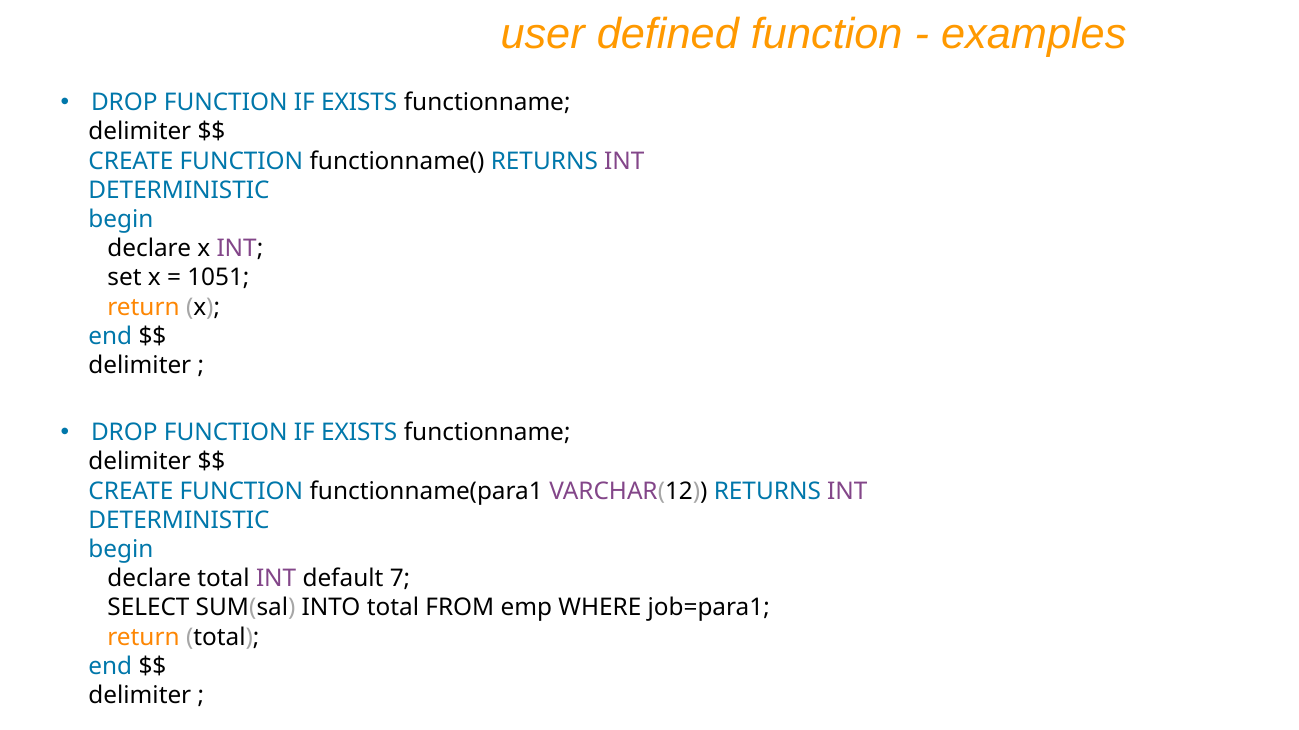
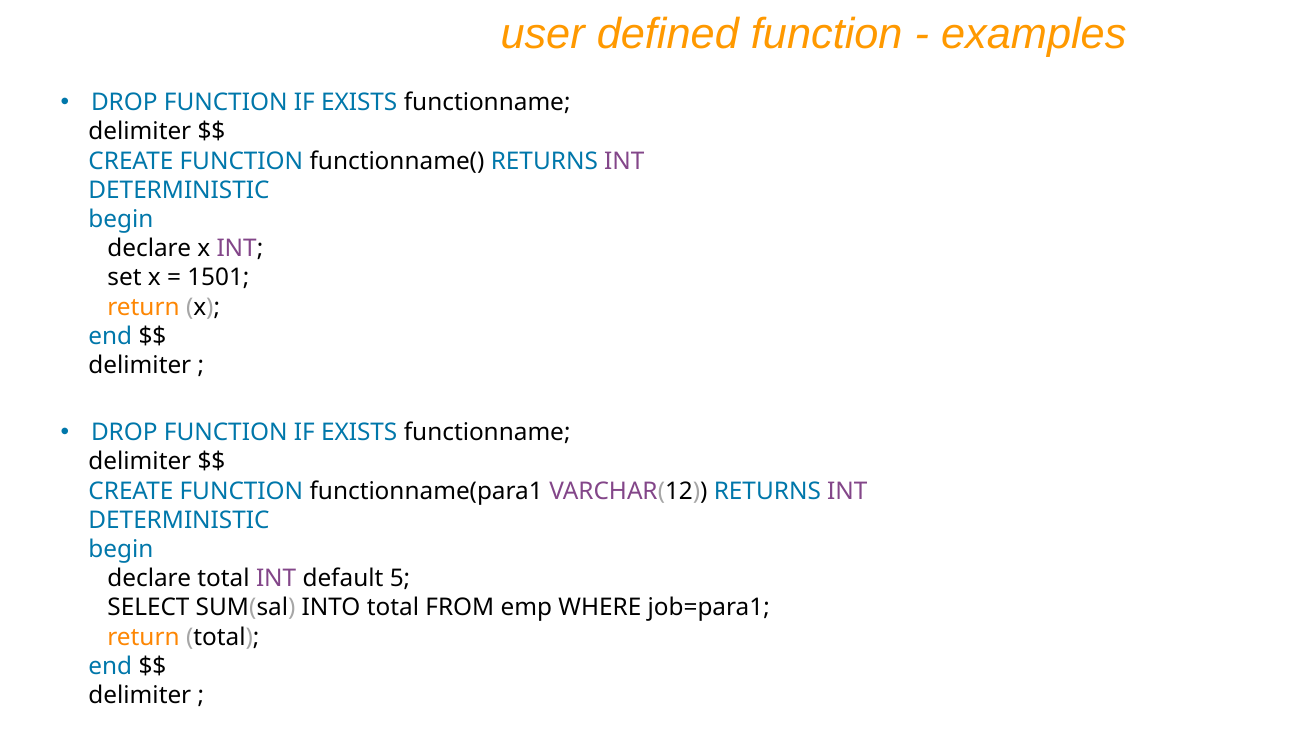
1051: 1051 -> 1501 (218, 278)
7: 7 -> 5 (400, 579)
